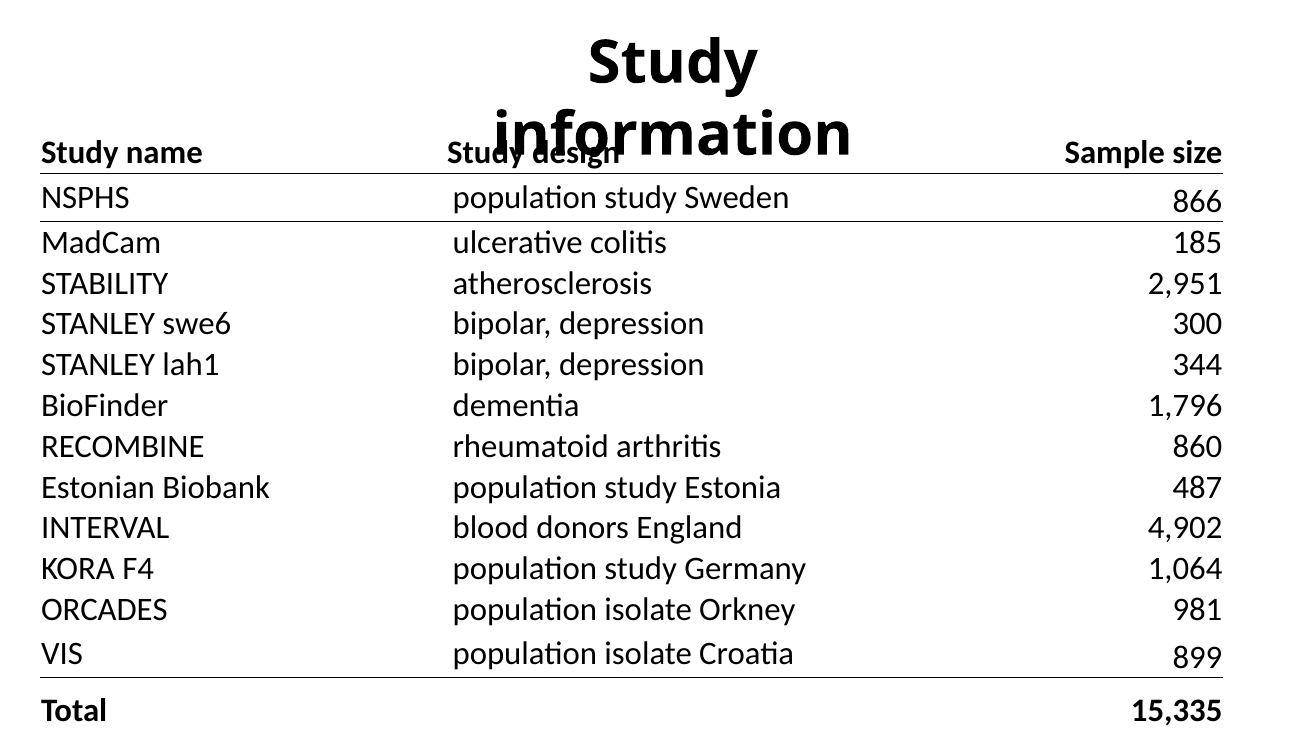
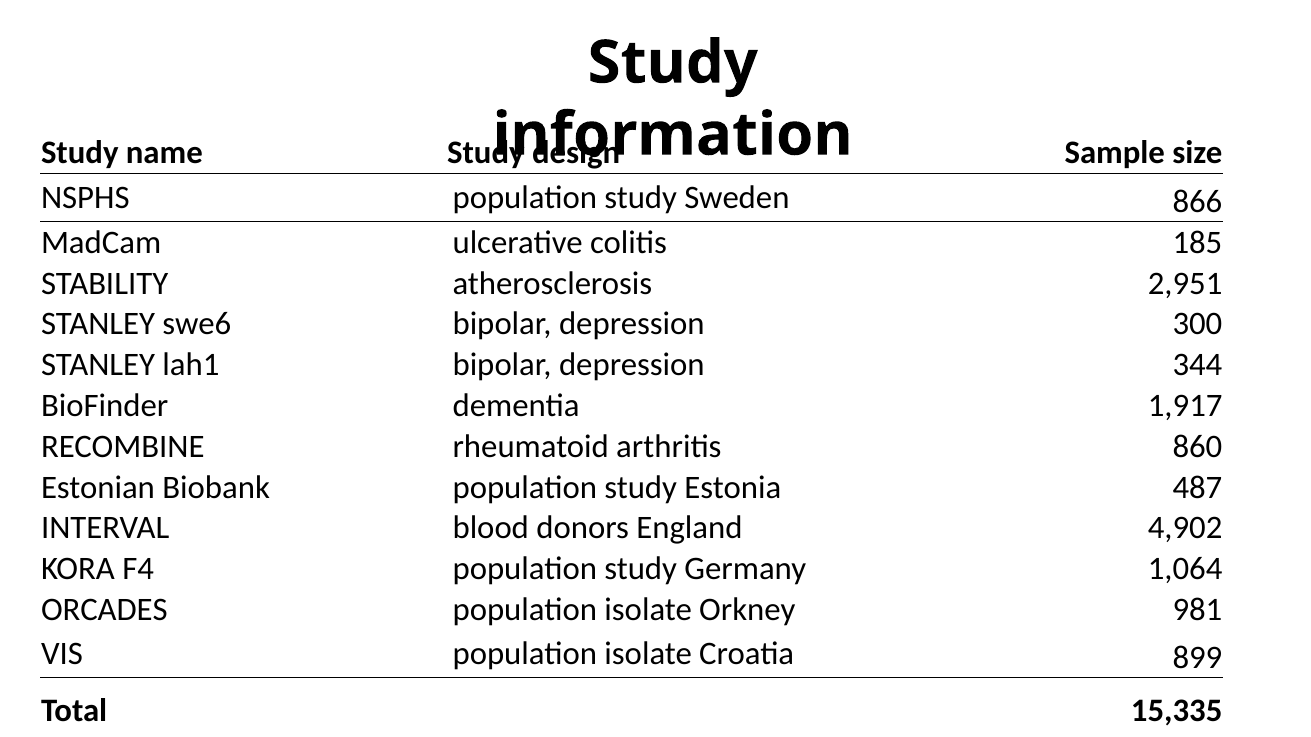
1,796: 1,796 -> 1,917 (1185, 406)
